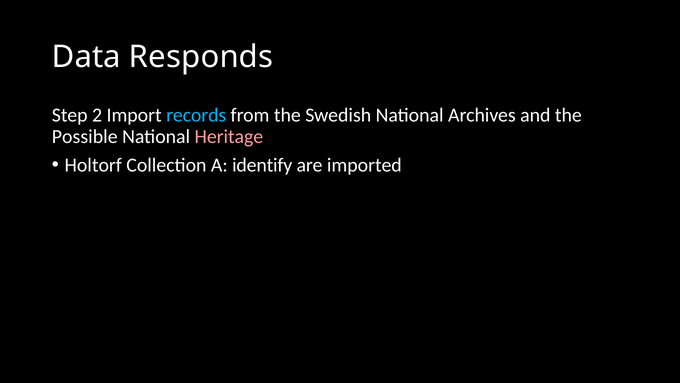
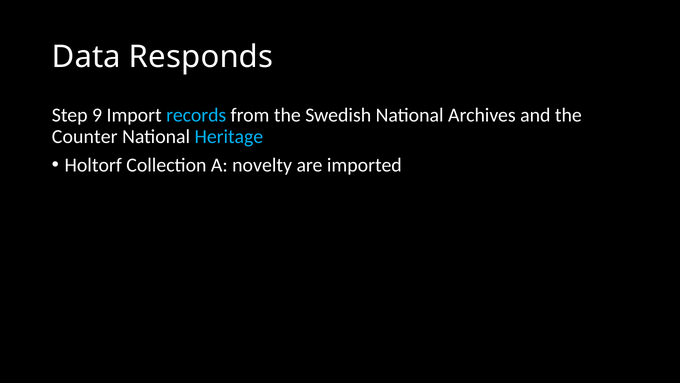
2: 2 -> 9 (97, 115)
Possible: Possible -> Counter (85, 136)
Heritage colour: pink -> light blue (229, 136)
identify: identify -> novelty (262, 165)
